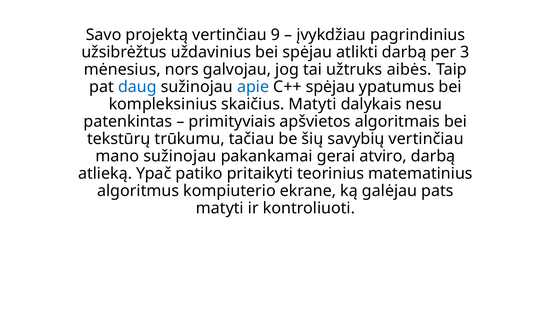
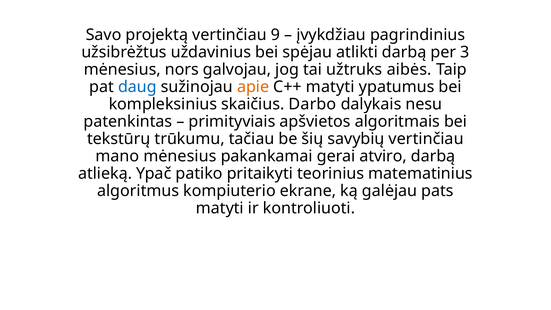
apie colour: blue -> orange (253, 87)
C++ spėjau: spėjau -> matyti (330, 87)
skaičius Matyti: Matyti -> Darbo (312, 104)
mano sužinojau: sužinojau -> mėnesius (180, 156)
